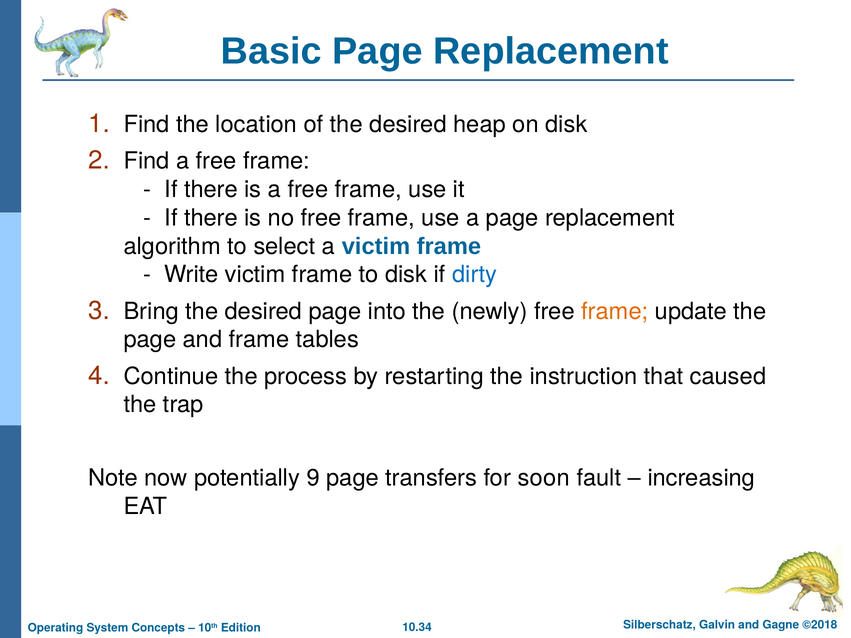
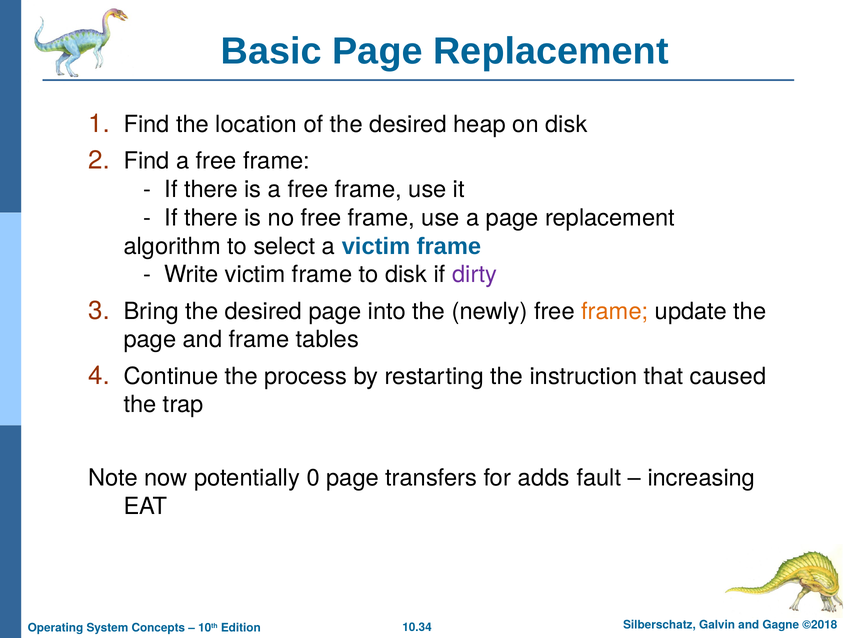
dirty colour: blue -> purple (475, 275)
9: 9 -> 0 (313, 478)
soon: soon -> adds (544, 478)
